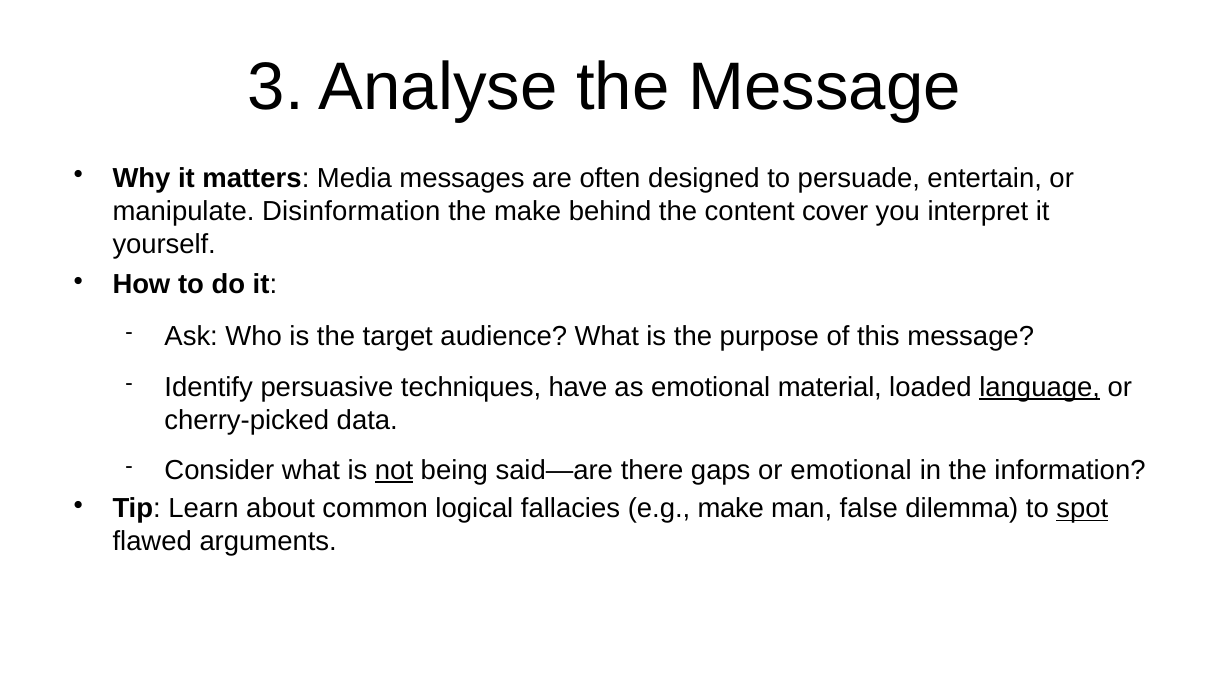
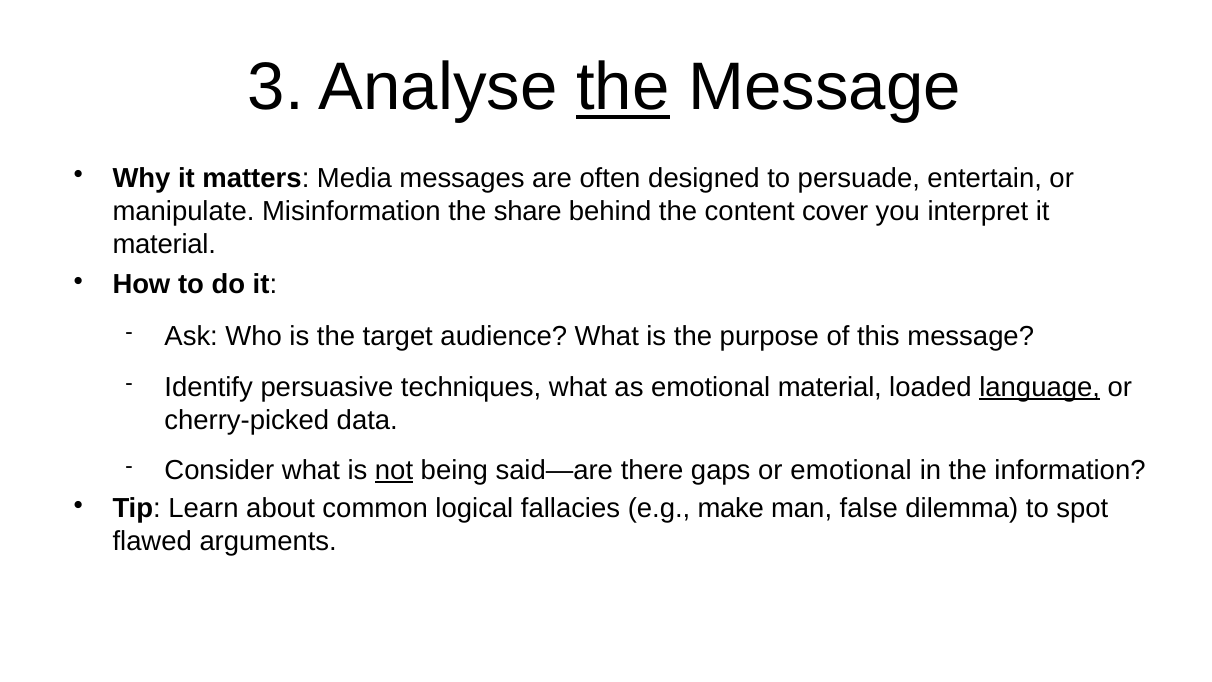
the underline: none -> present (623, 88)
Disinformation: Disinformation -> Misinformation (351, 211)
the make: make -> share (528, 211)
yourself: yourself -> material (164, 244)
techniques have: have -> what (578, 387)
spot underline: present -> none (1082, 508)
